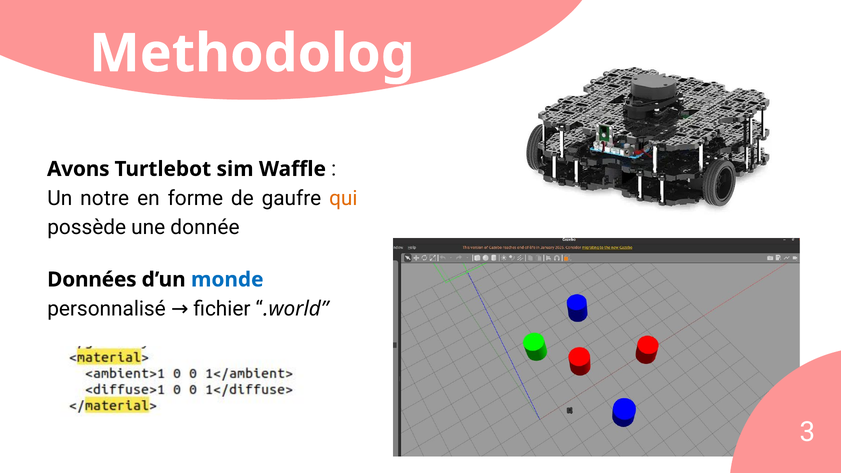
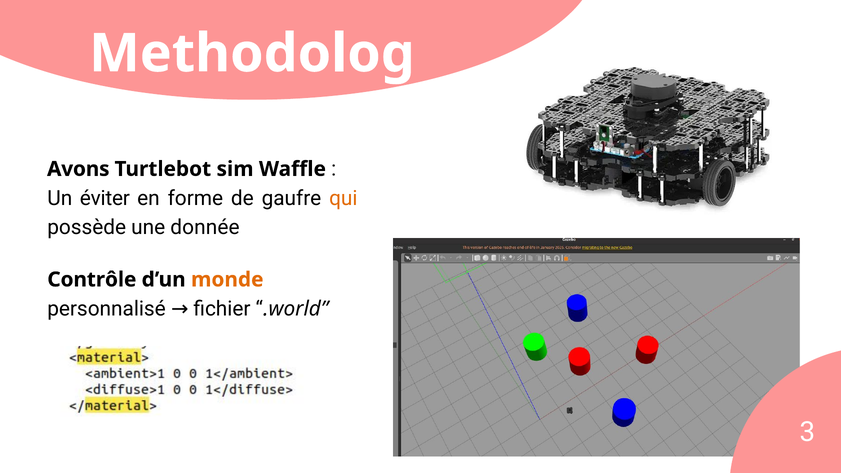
notre: notre -> éviter (105, 198)
Données: Données -> Contrôle (92, 280)
monde colour: blue -> orange (227, 280)
